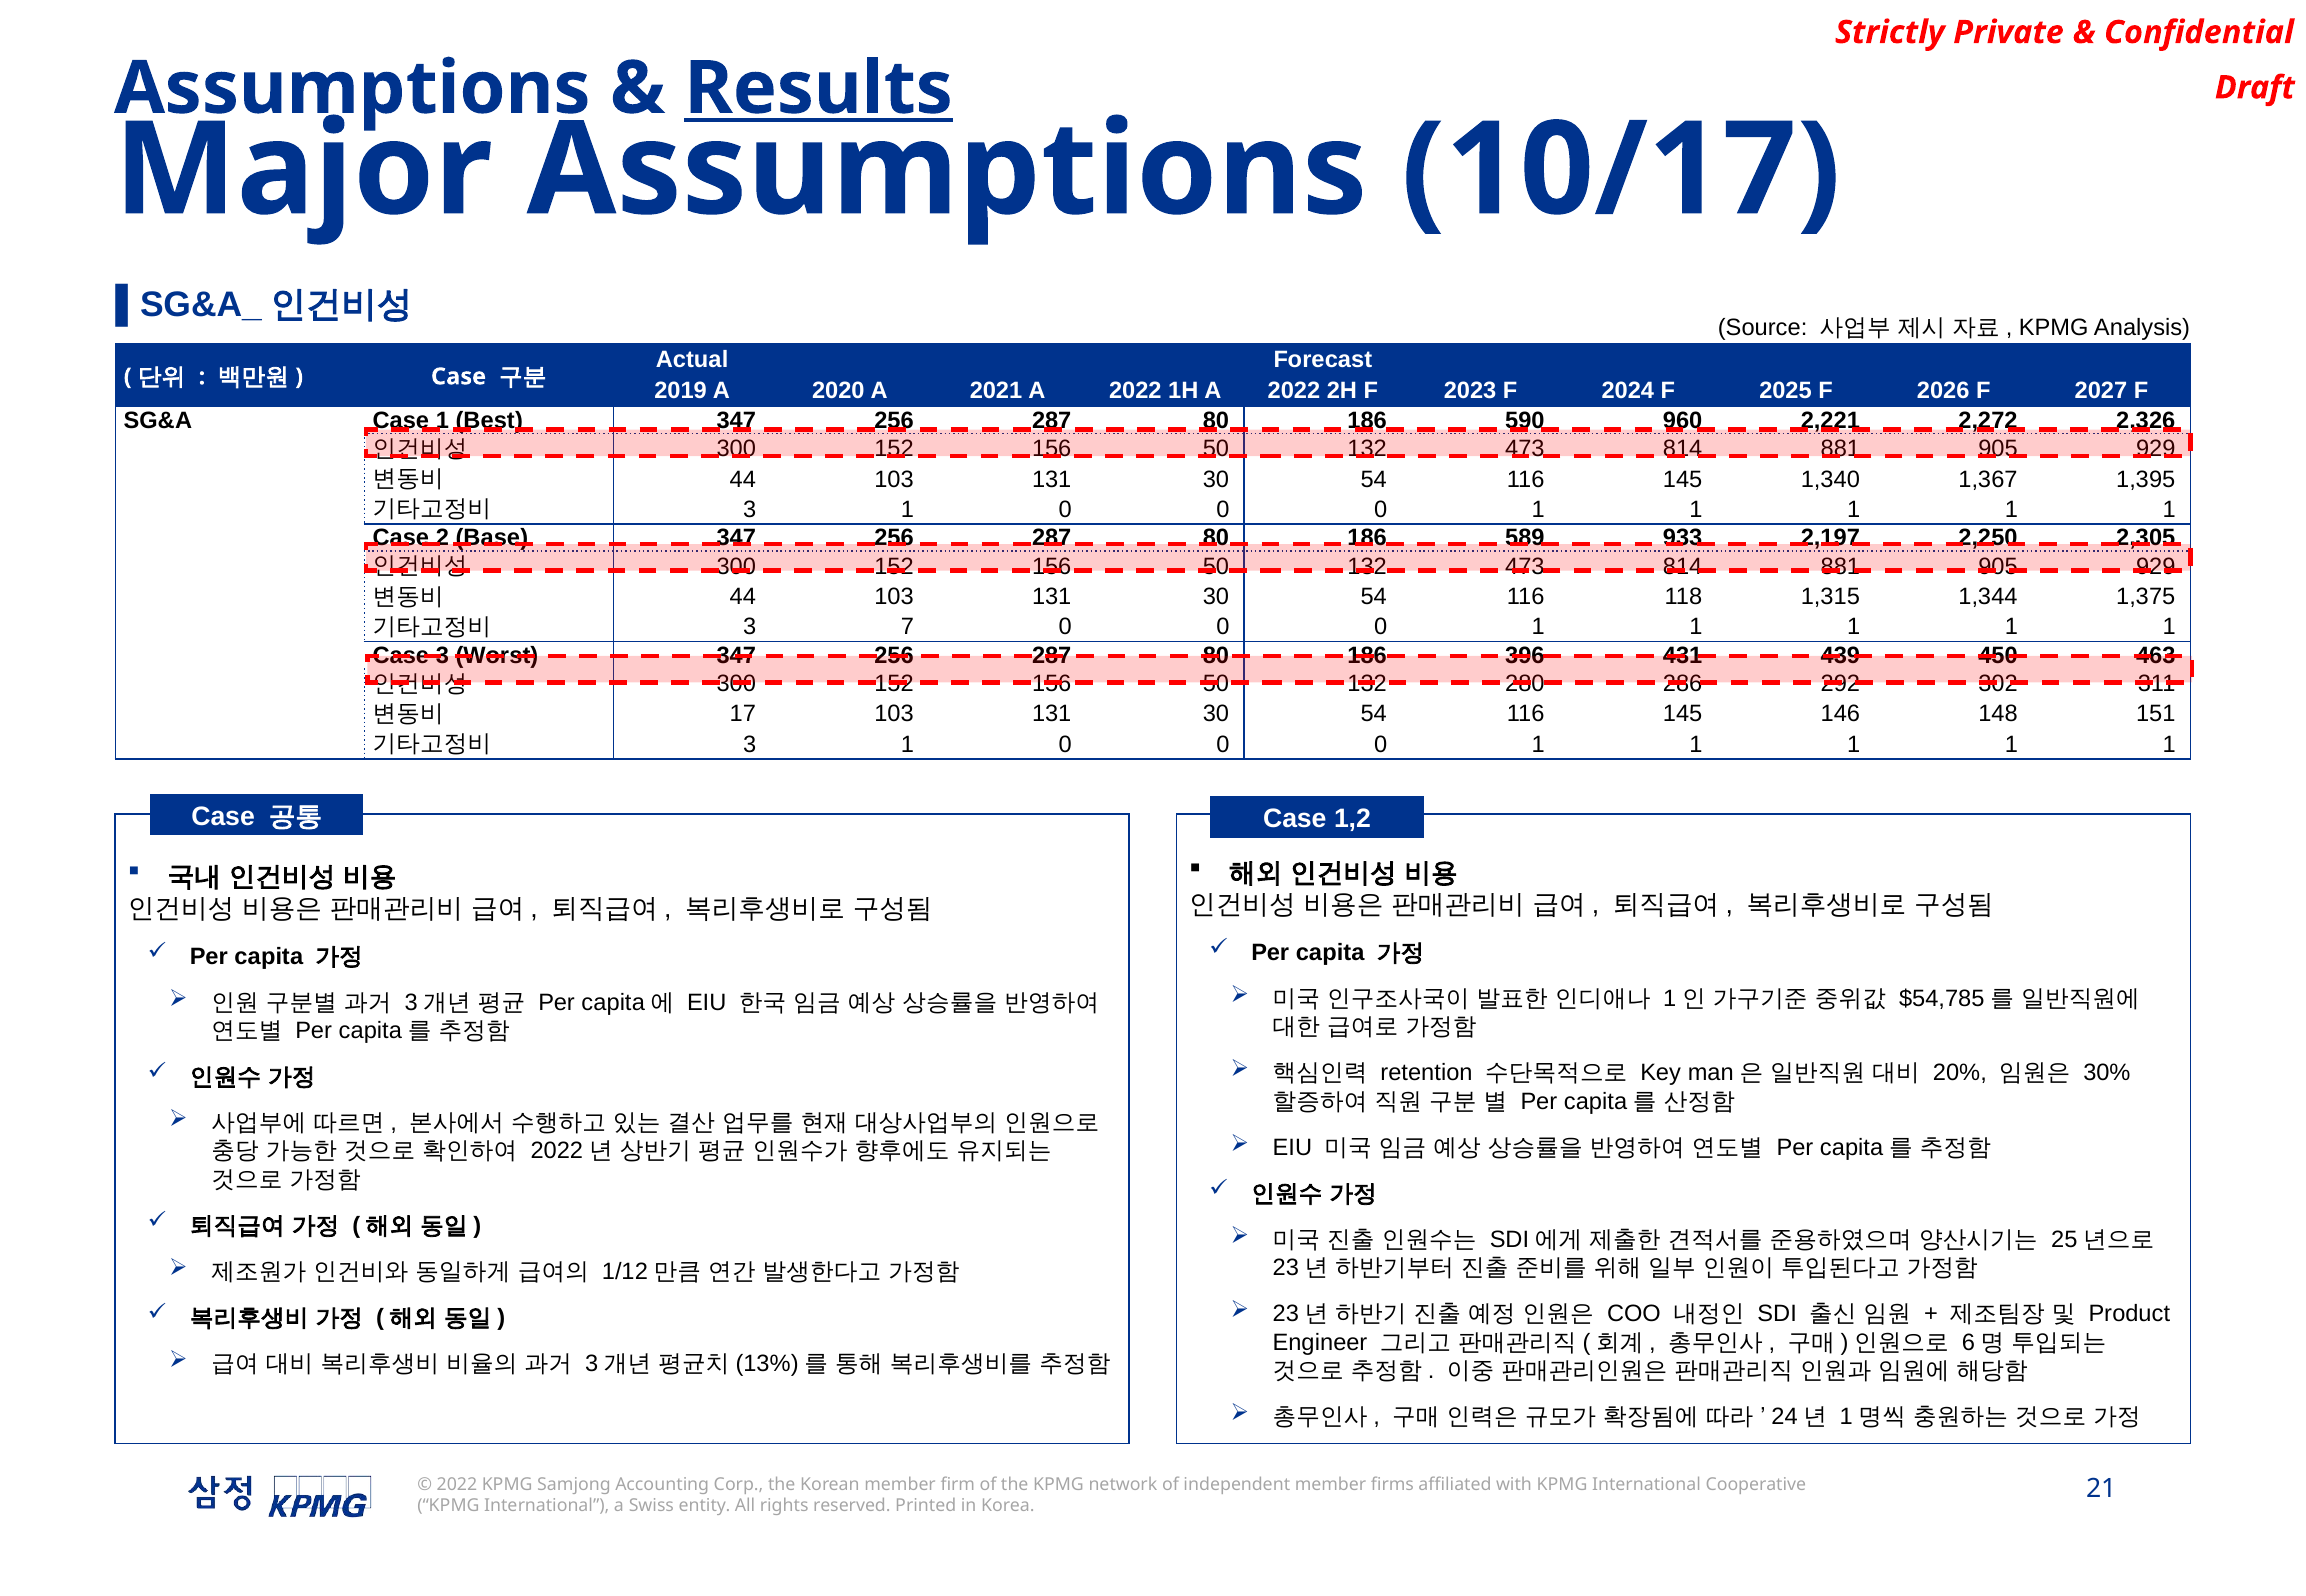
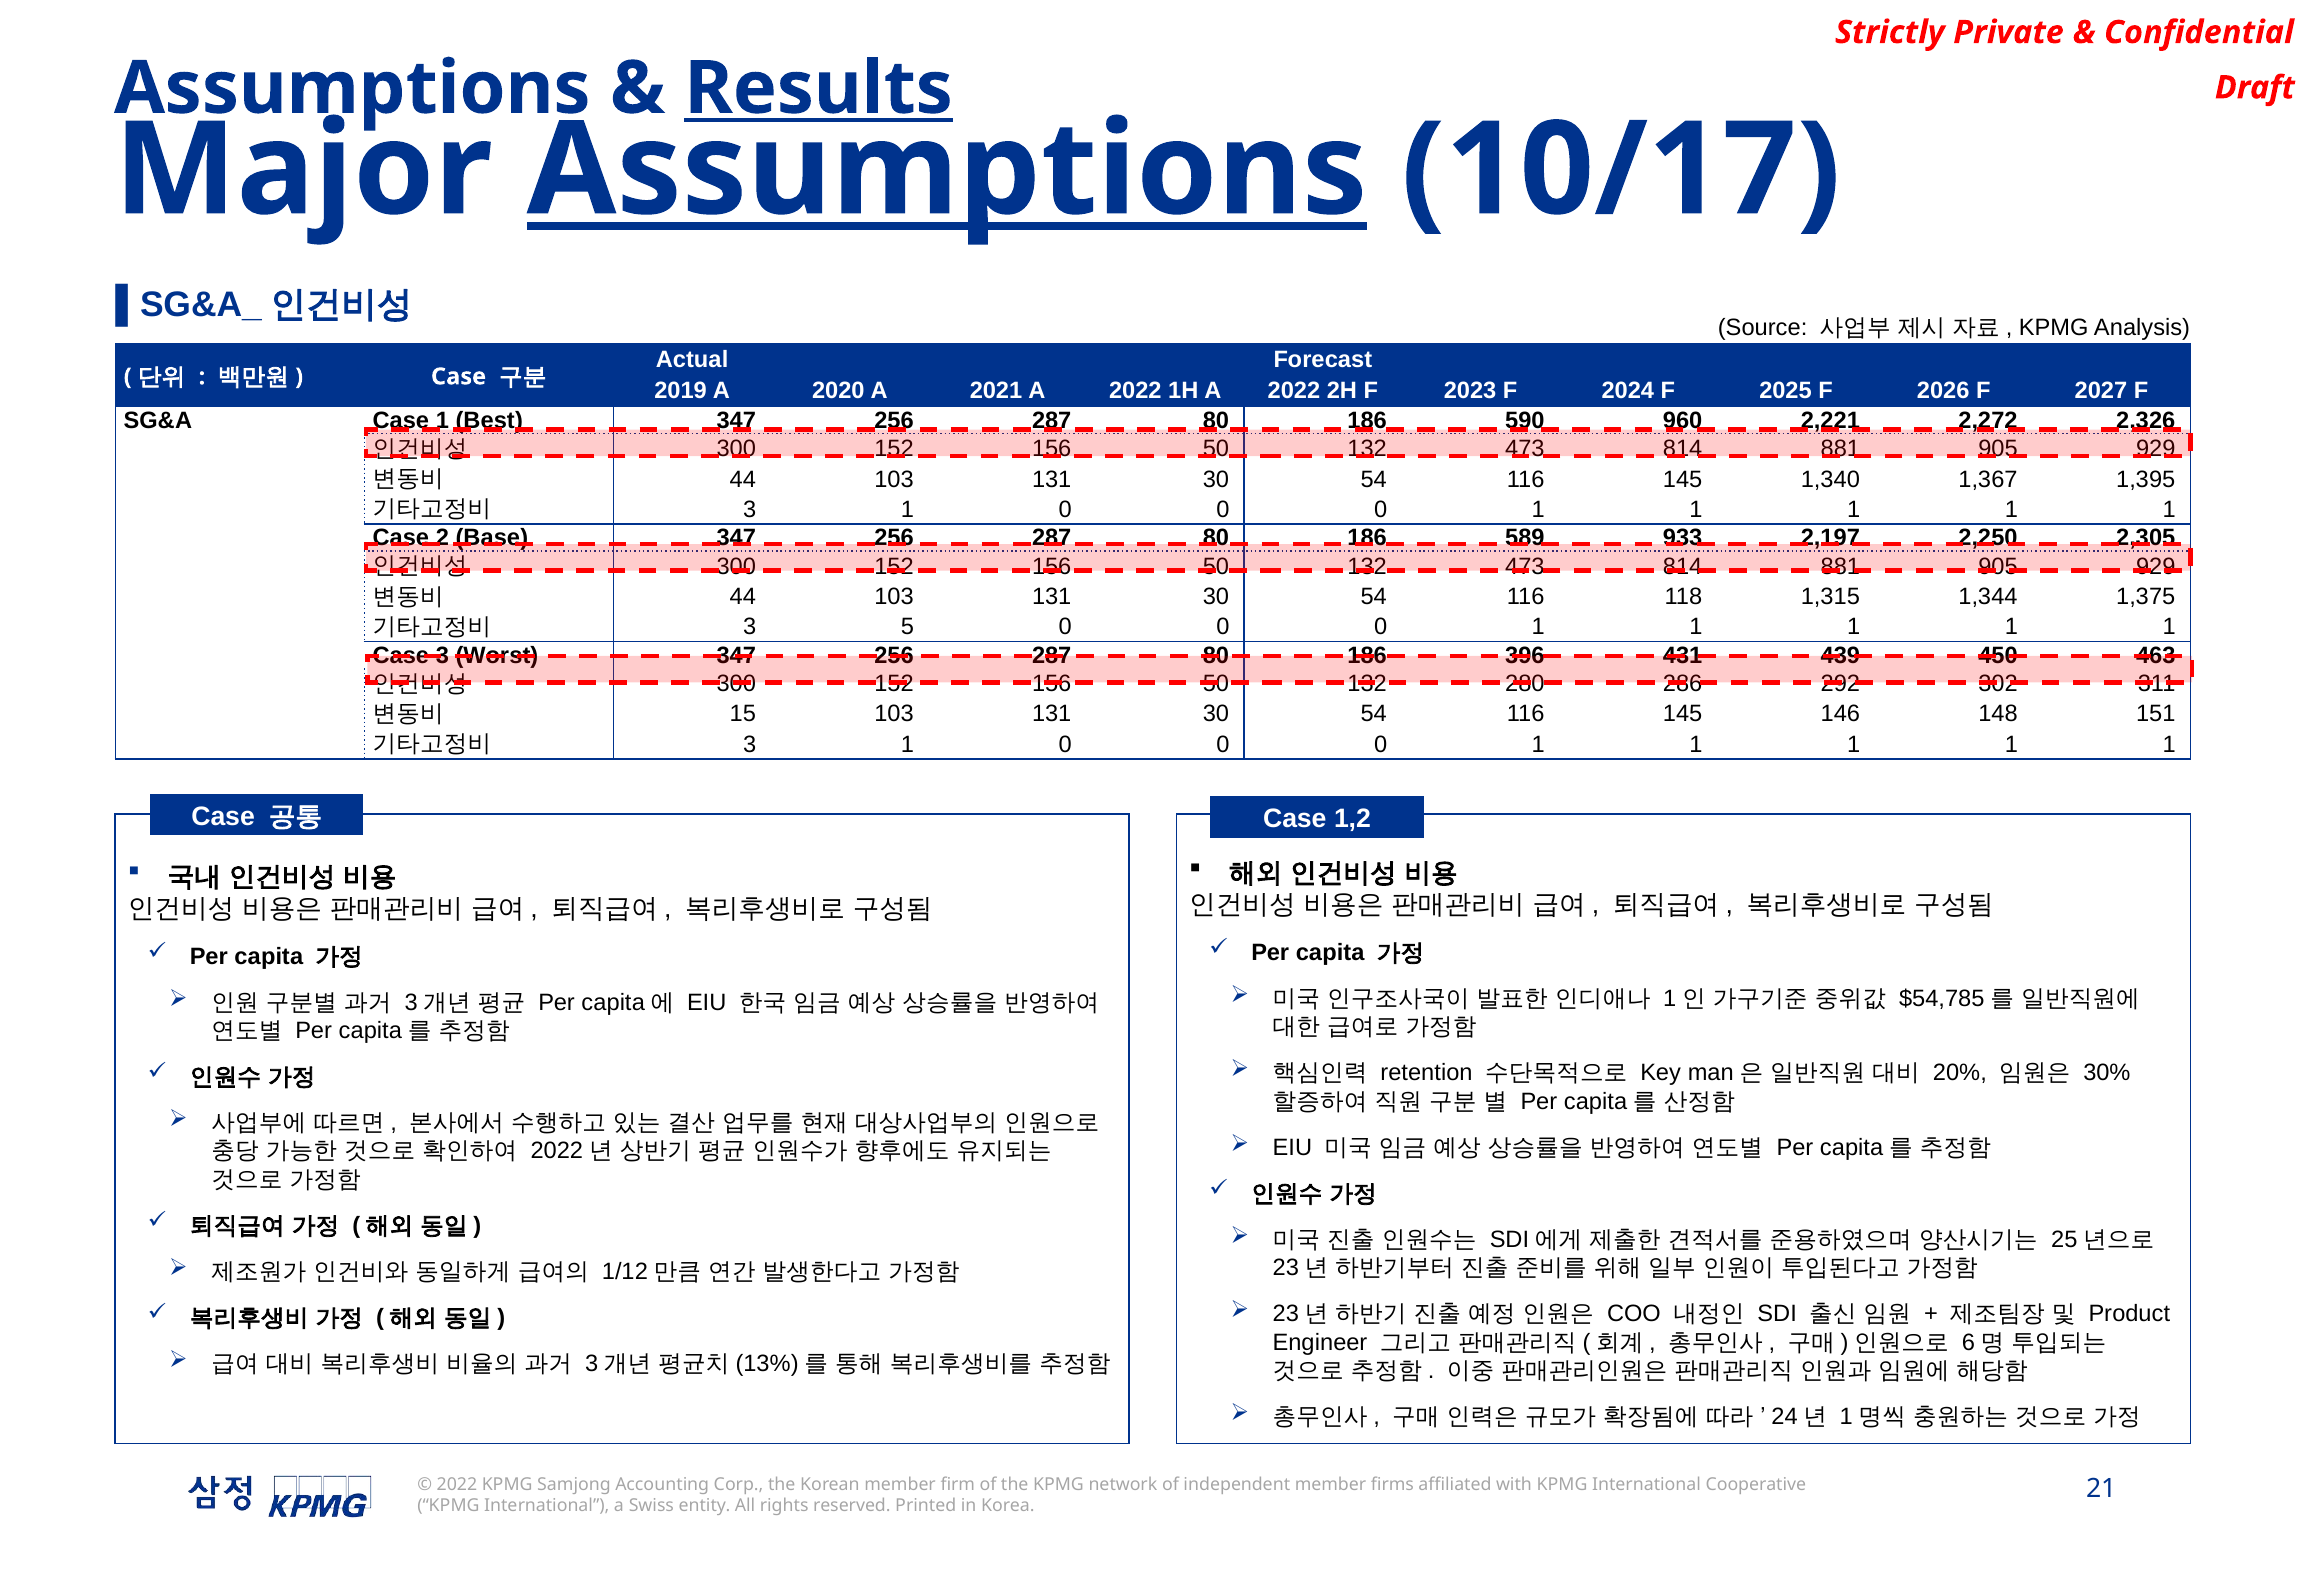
Assumptions underline: none -> present (947, 171)
7: 7 -> 5 (907, 627)
17: 17 -> 15 (743, 714)
